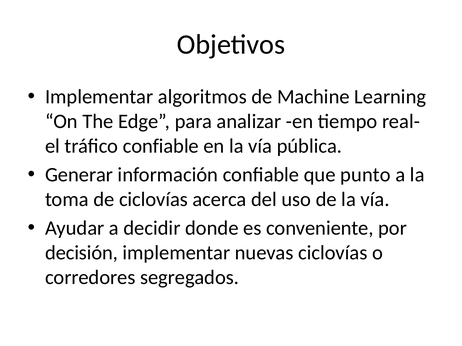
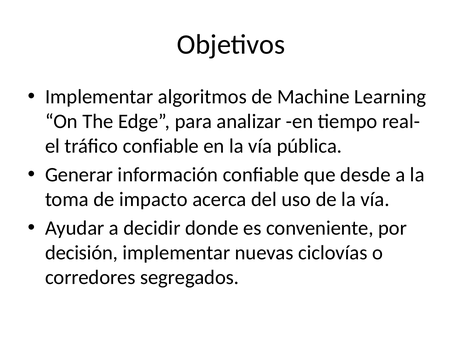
punto: punto -> desde (366, 175)
de ciclovías: ciclovías -> impacto (153, 200)
